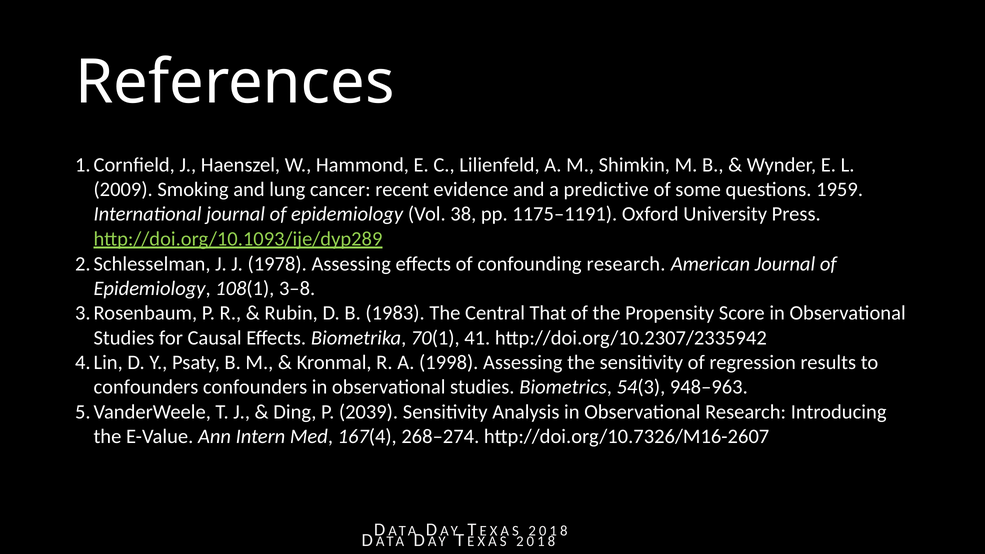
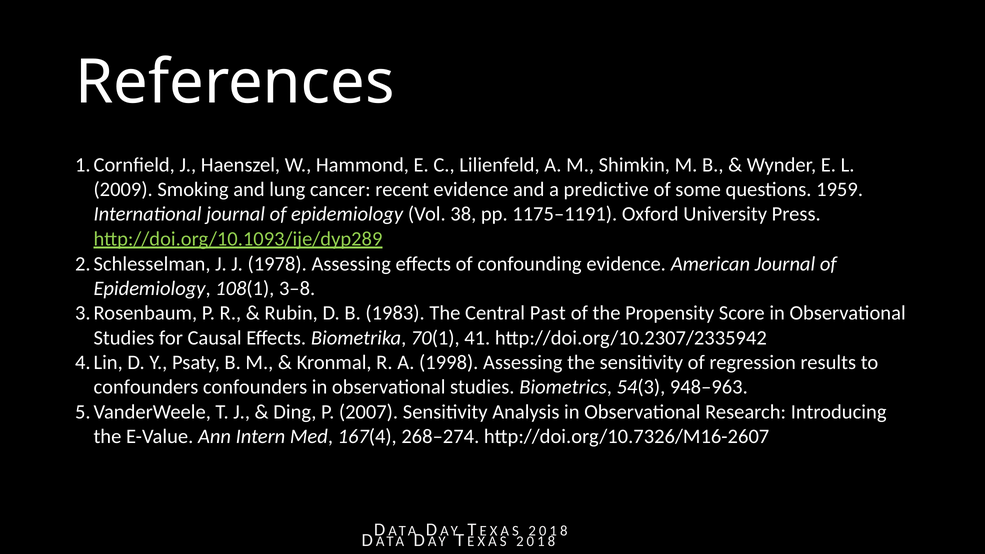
confounding research: research -> evidence (626, 264)
That: That -> Past (548, 313)
2039: 2039 -> 2007 (369, 412)
